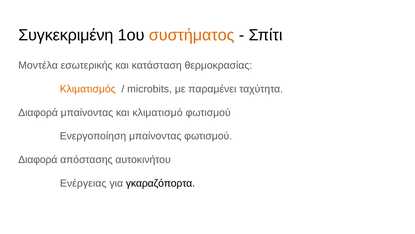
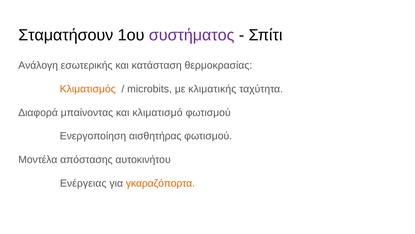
Συγκεκριμένη: Συγκεκριμένη -> Σταματήσουν (66, 35)
συστήματος colour: orange -> purple (192, 35)
Μοντέλα: Μοντέλα -> Ανάλογη (38, 65)
παραμένει: παραμένει -> κλιματικής (212, 89)
Ενεργοποίηση μπαίνοντας: μπαίνοντας -> αισθητήρας (155, 136)
Διαφορά: Διαφορά -> Μοντέλα (38, 159)
γκαραζόπορτα colour: black -> orange (160, 183)
